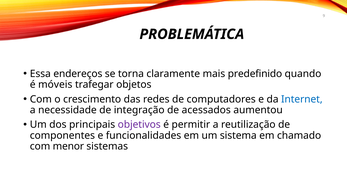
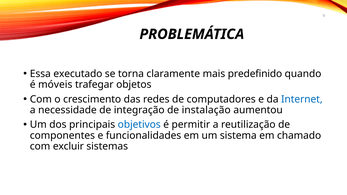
endereços: endereços -> executado (78, 74)
acessados: acessados -> instalação (206, 110)
objetivos colour: purple -> blue (139, 125)
menor: menor -> excluir (68, 147)
